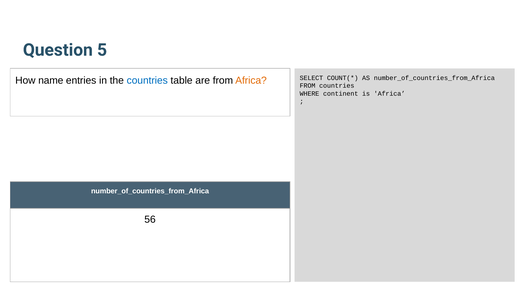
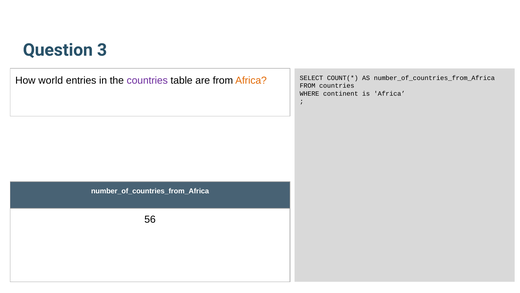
5: 5 -> 3 (102, 50)
name: name -> world (51, 80)
countries colour: blue -> purple (147, 80)
